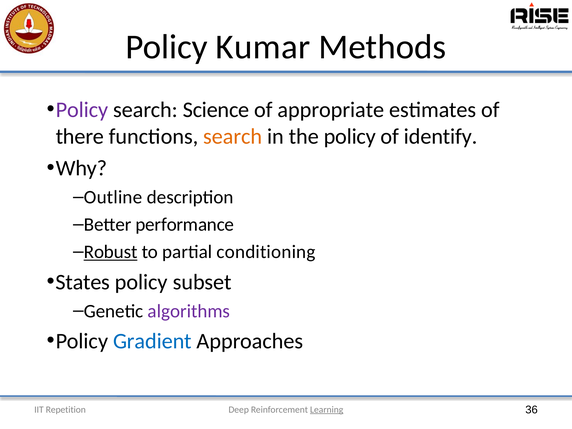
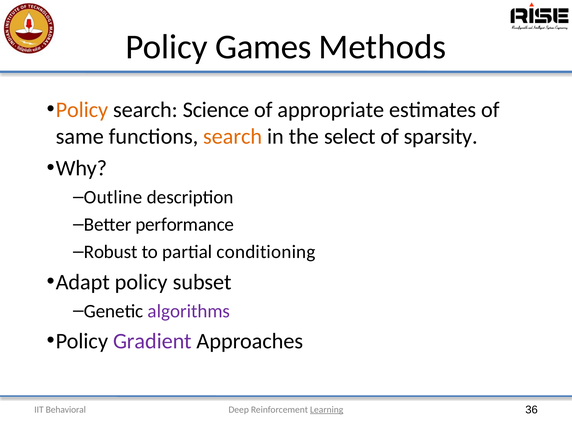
Kumar: Kumar -> Games (263, 47)
Policy colour: purple -> orange (82, 110)
there: there -> same (80, 136)
the policy: policy -> select (350, 136)
identify: identify -> sparsity (441, 136)
Robust underline: present -> none (111, 252)
States: States -> Adapt (83, 282)
Gradient colour: blue -> purple (152, 341)
Repetition: Repetition -> Behavioral (66, 410)
